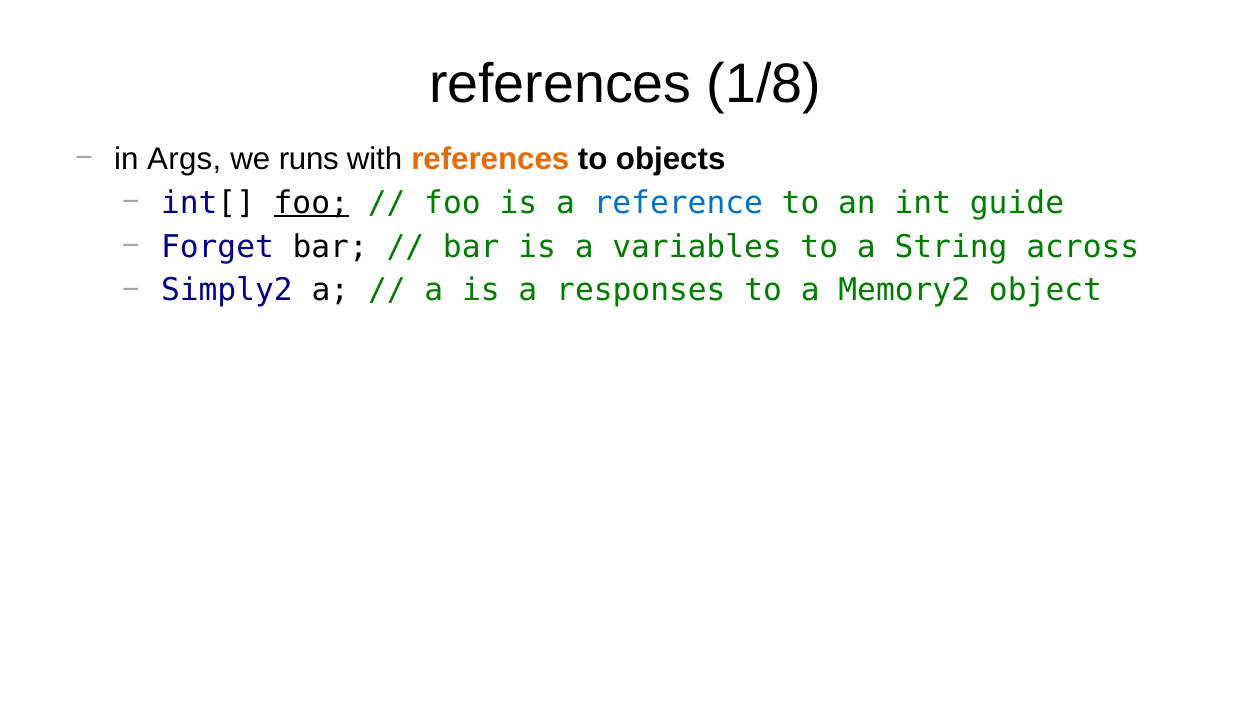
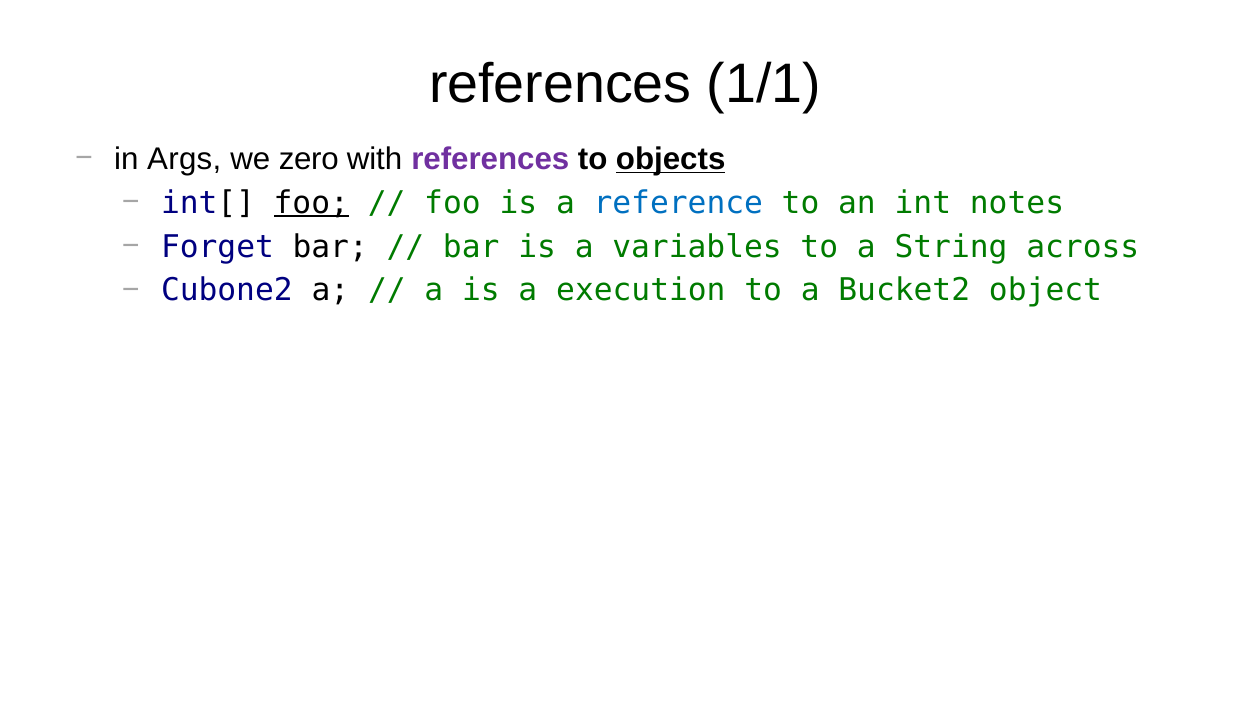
1/8: 1/8 -> 1/1 (764, 84)
runs: runs -> zero (309, 159)
references colour: orange -> purple (490, 159)
objects underline: none -> present (671, 159)
guide: guide -> notes (1017, 203)
Simply2: Simply2 -> Cubone2 (227, 290)
responses: responses -> execution (641, 290)
Memory2: Memory2 -> Bucket2 (904, 290)
